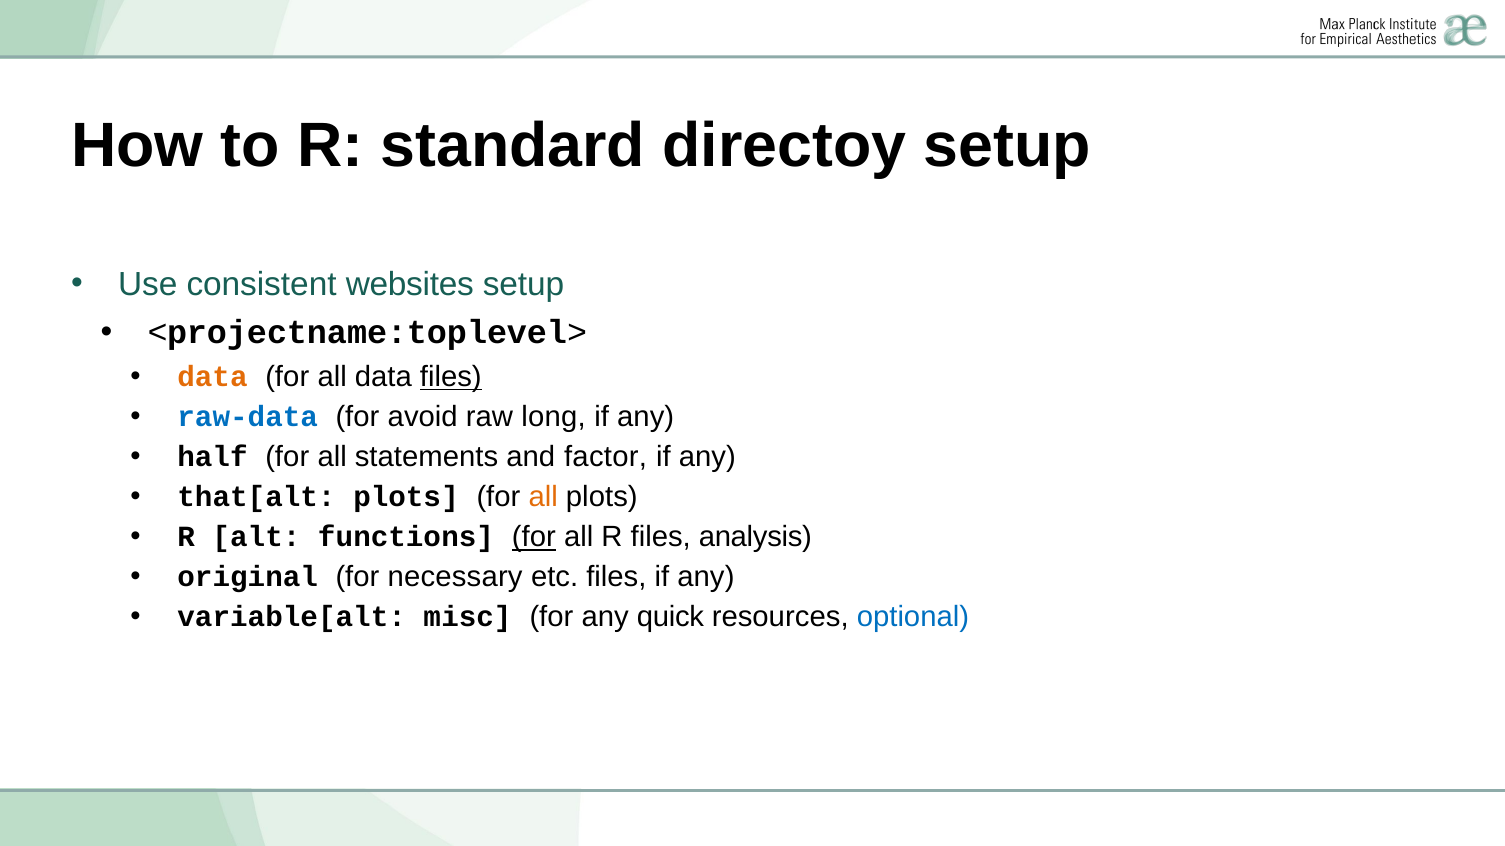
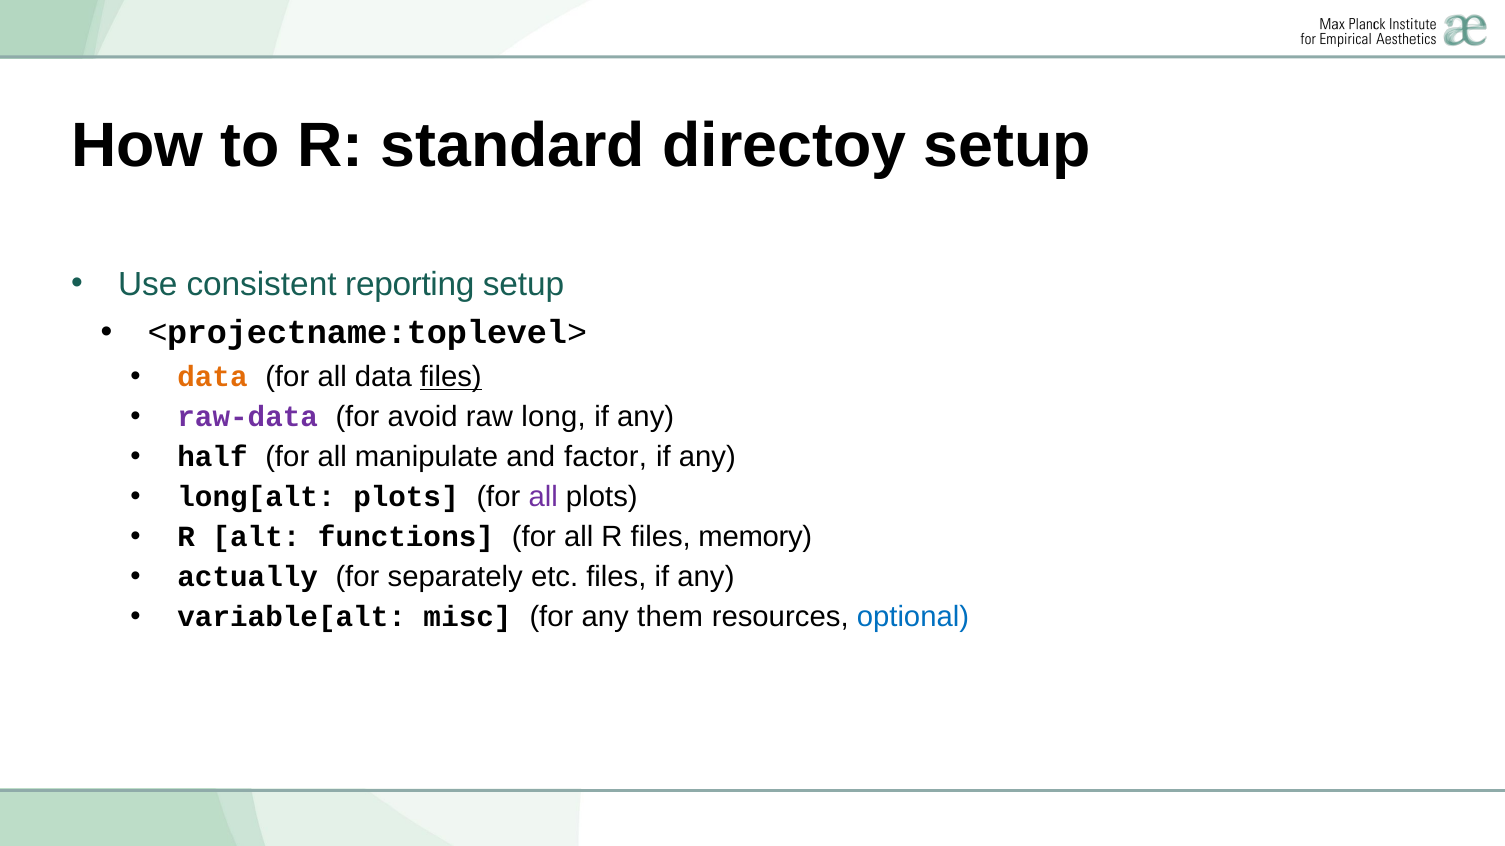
websites: websites -> reporting (410, 284)
raw-data colour: blue -> purple (248, 417)
statements: statements -> manipulate (426, 457)
that[alt: that[alt -> long[alt (256, 497)
all colour: orange -> purple (543, 497)
for underline: present -> none (534, 537)
analysis: analysis -> memory (755, 537)
original: original -> actually (248, 578)
necessary: necessary -> separately (455, 578)
quick: quick -> them (670, 618)
